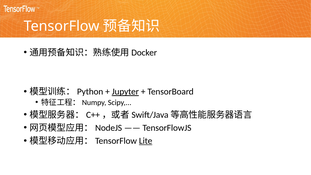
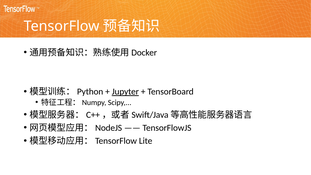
Lite underline: present -> none (146, 141)
